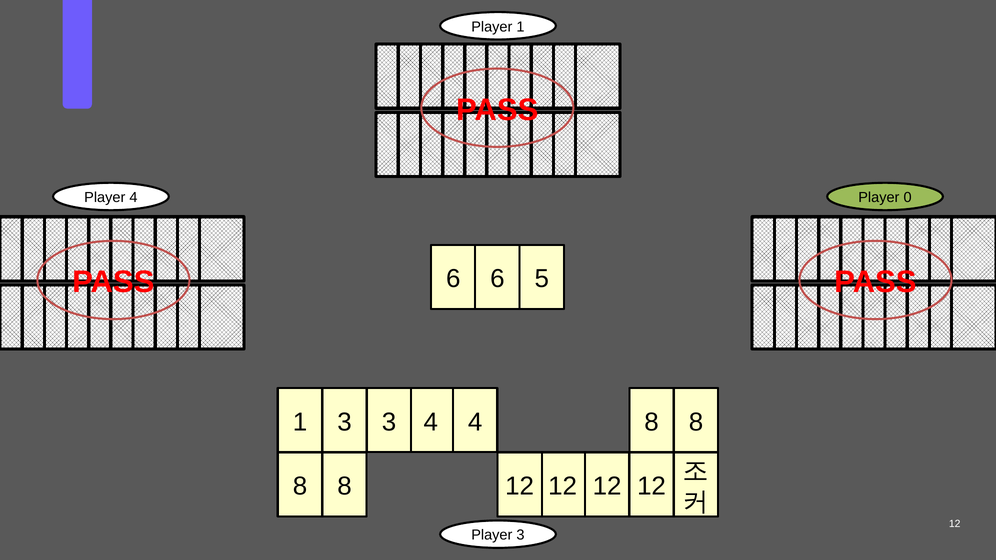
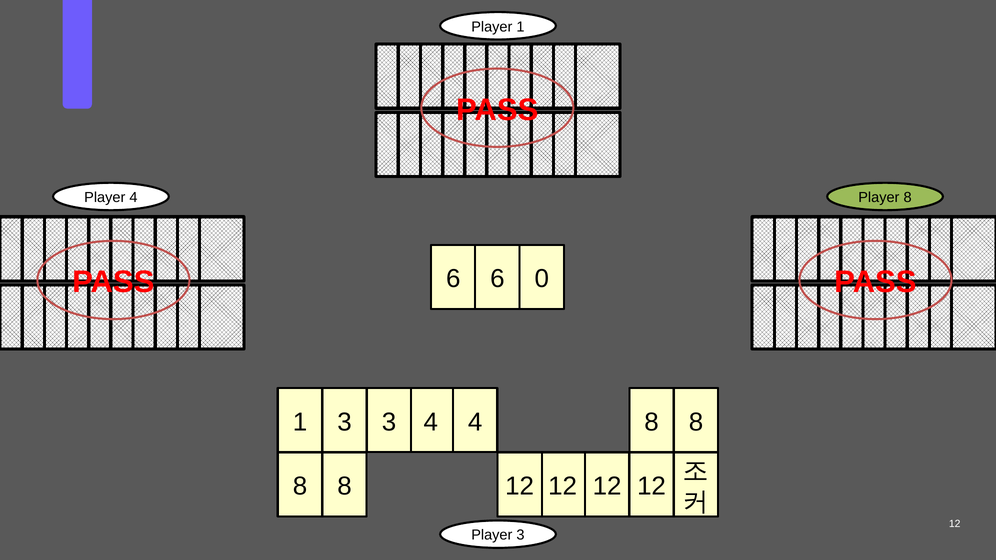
Player 0: 0 -> 8 (908, 198)
5: 5 -> 0 (542, 279)
